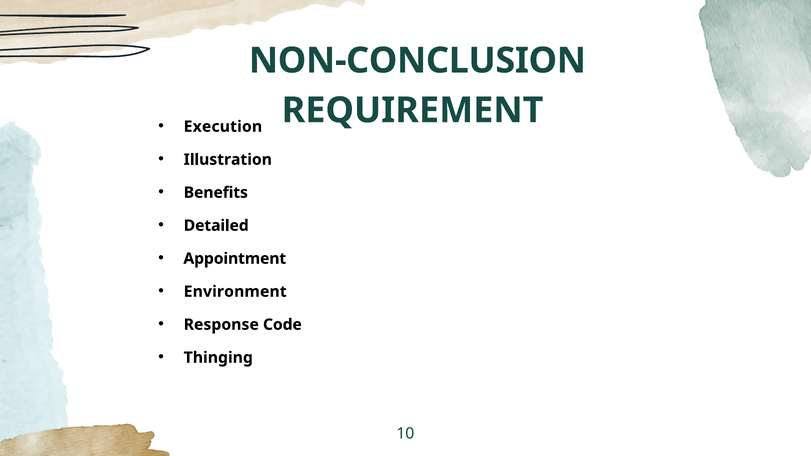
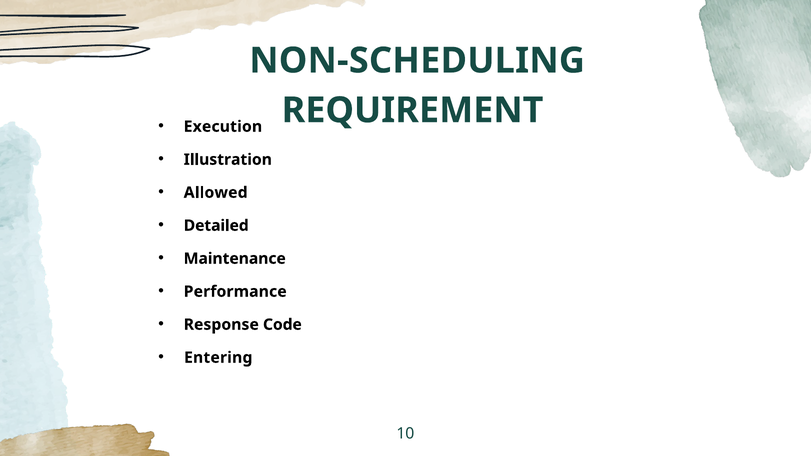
NON-CONCLUSION: NON-CONCLUSION -> NON-SCHEDULING (417, 61)
Benefits: Benefits -> Allowed (216, 193)
Appointment: Appointment -> Maintenance (235, 259)
Environment: Environment -> Performance (235, 292)
Thinging: Thinging -> Entering (218, 358)
